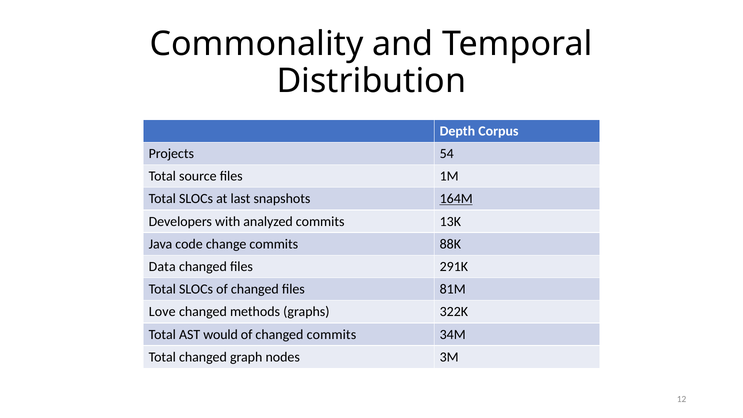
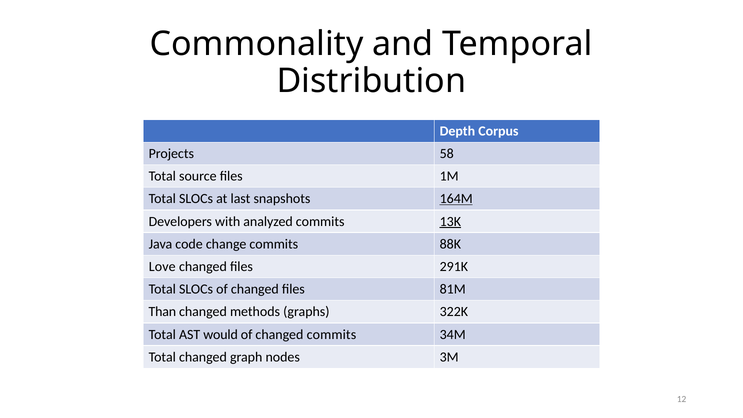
54: 54 -> 58 (447, 154)
13K underline: none -> present (450, 221)
Data: Data -> Love (162, 267)
Love: Love -> Than (162, 312)
